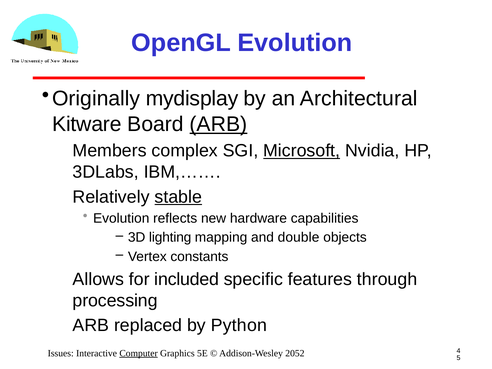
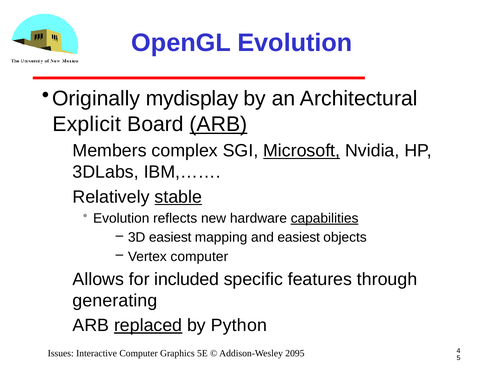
Kitware: Kitware -> Explicit (87, 124)
capabilities underline: none -> present (325, 218)
3D lighting: lighting -> easiest (170, 237)
and double: double -> easiest (299, 237)
Vertex constants: constants -> computer (199, 257)
processing: processing -> generating (115, 301)
replaced underline: none -> present (148, 325)
Computer underline: present -> none (139, 353)
2052: 2052 -> 2095 (295, 353)
